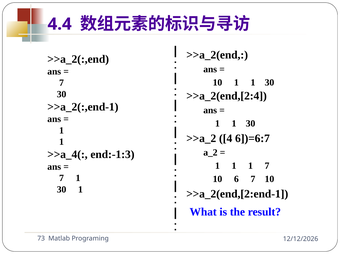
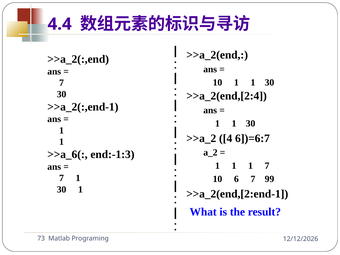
>>a_4(: >>a_4( -> >>a_6( (68, 154)
6 7 10: 10 -> 99 (269, 179)
